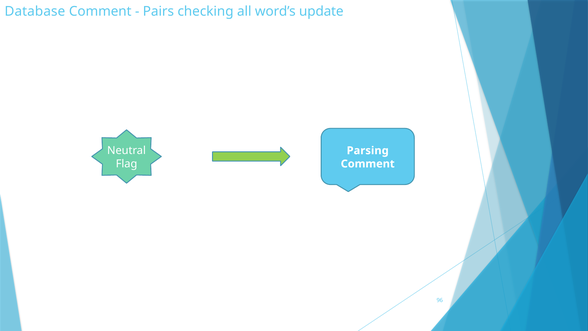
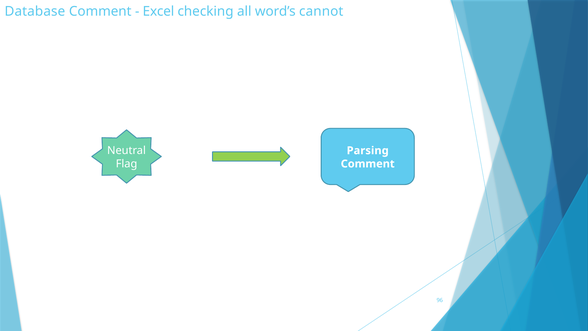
Pairs: Pairs -> Excel (158, 11)
update: update -> cannot (321, 11)
